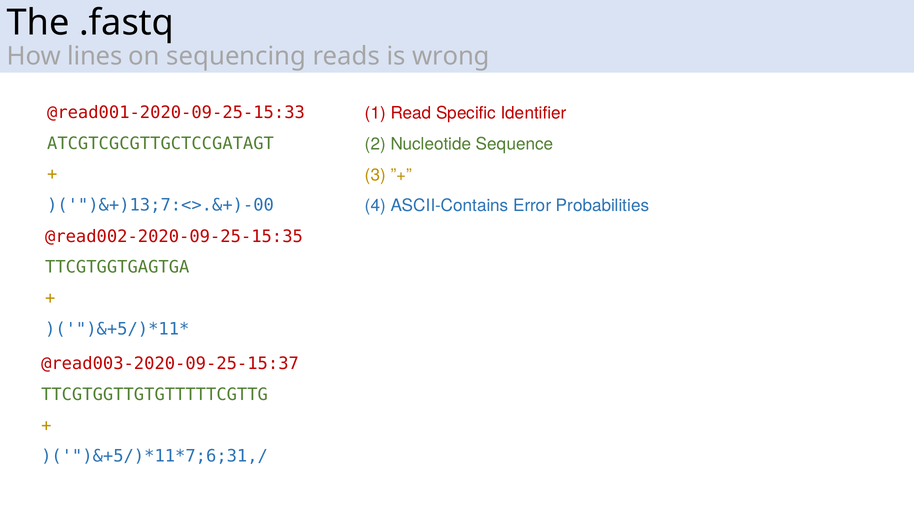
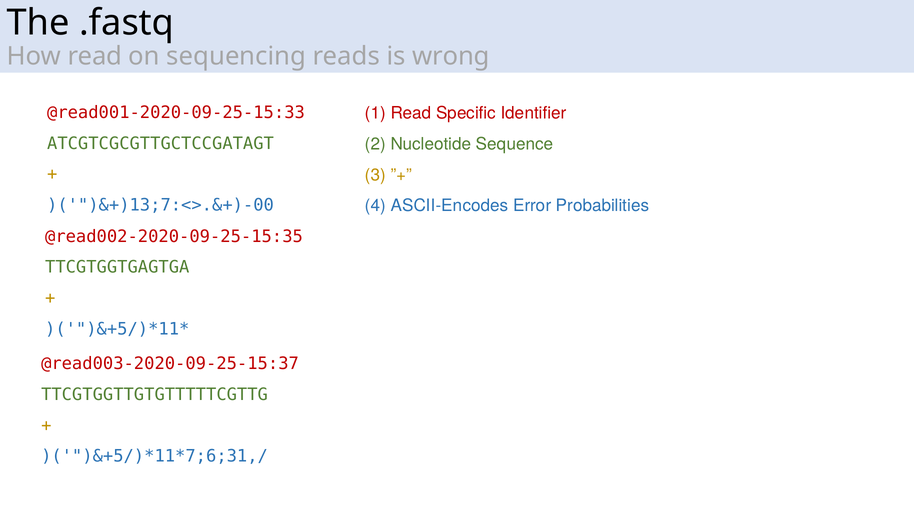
How lines: lines -> read (95, 56)
ASCII-Contains: ASCII-Contains -> ASCII-Encodes (450, 206)
